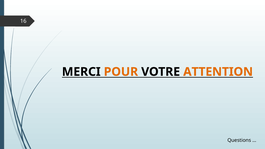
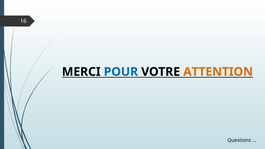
POUR colour: orange -> blue (121, 72)
